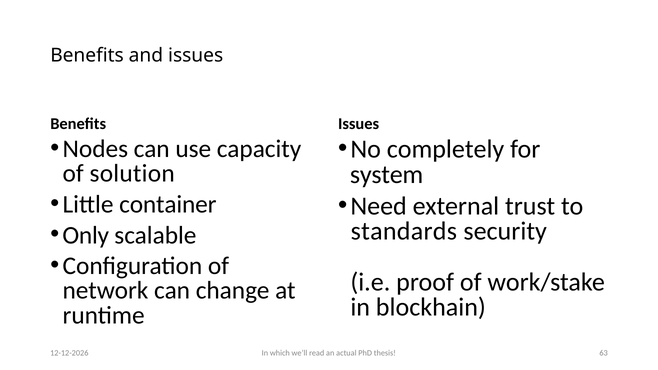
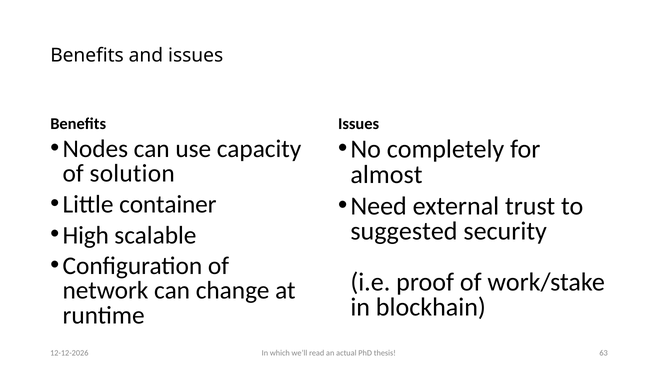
system: system -> almost (386, 175)
standards: standards -> suggested (404, 231)
Only: Only -> High (86, 235)
